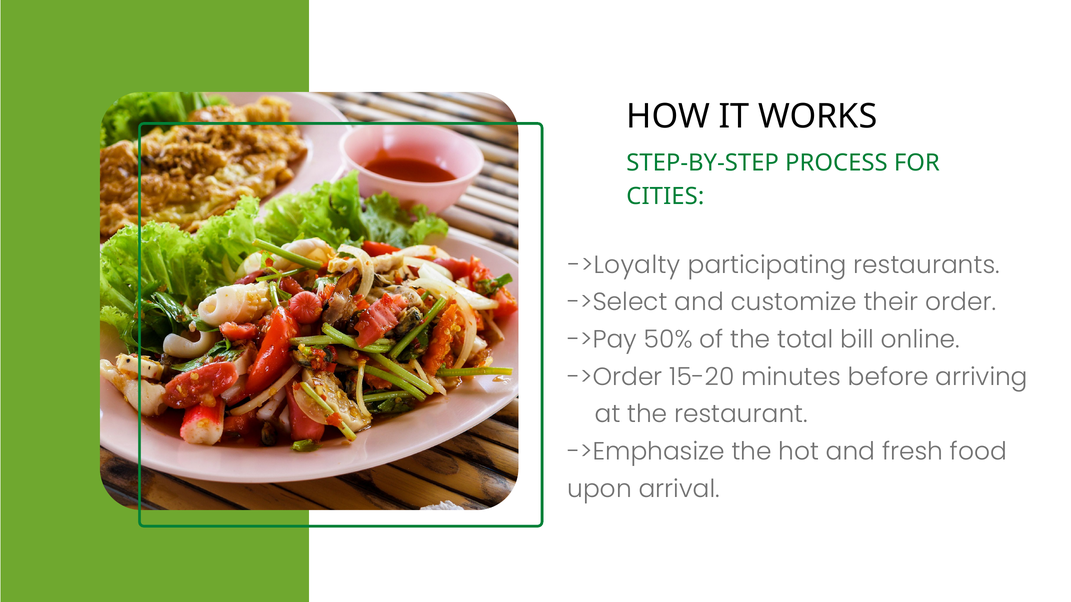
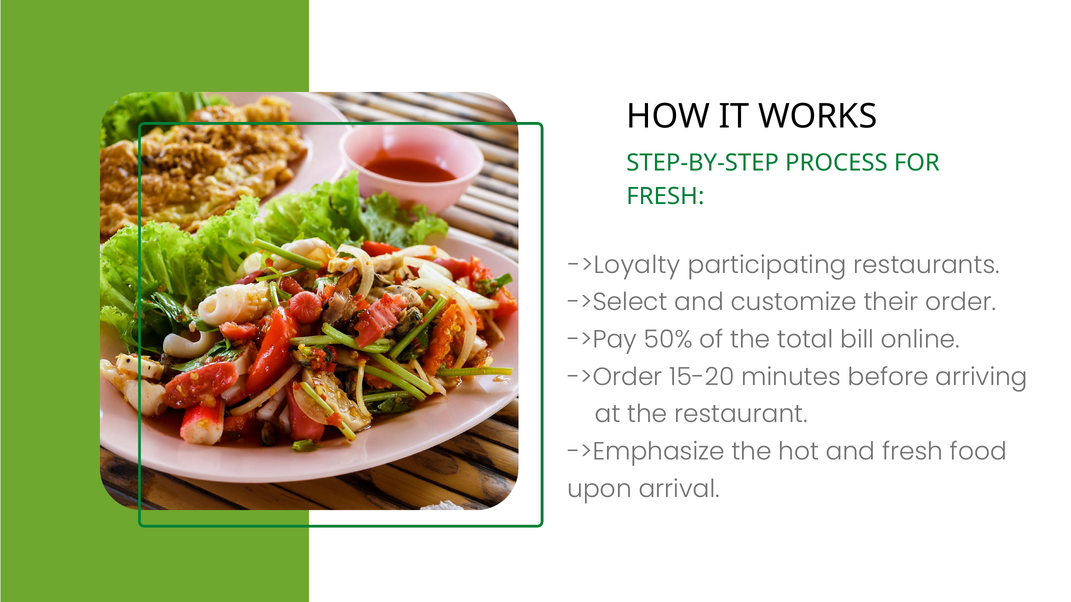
CITIES: CITIES -> FRESH (665, 196)
